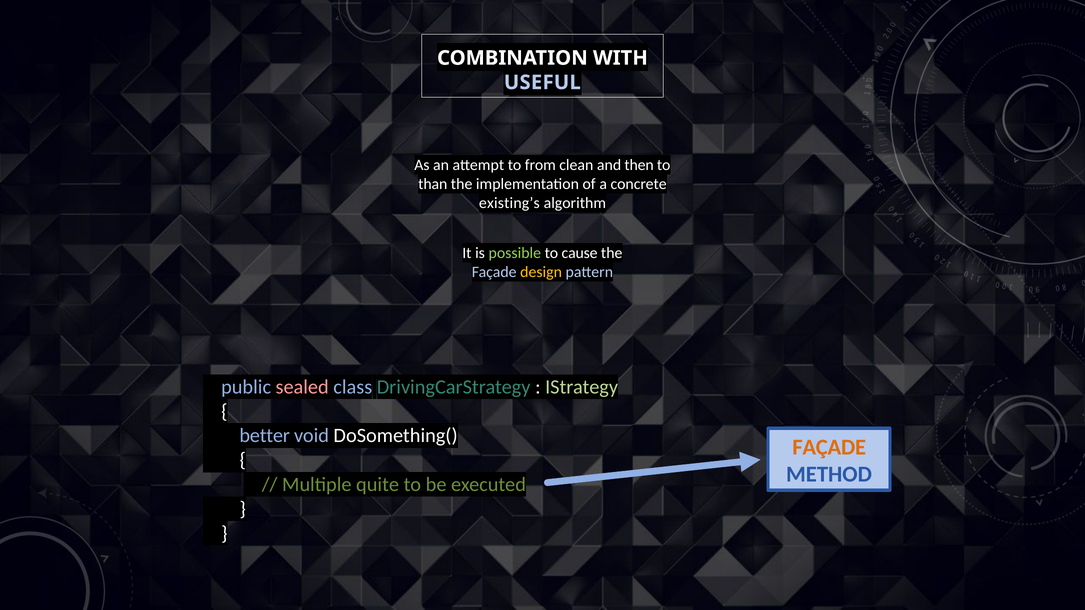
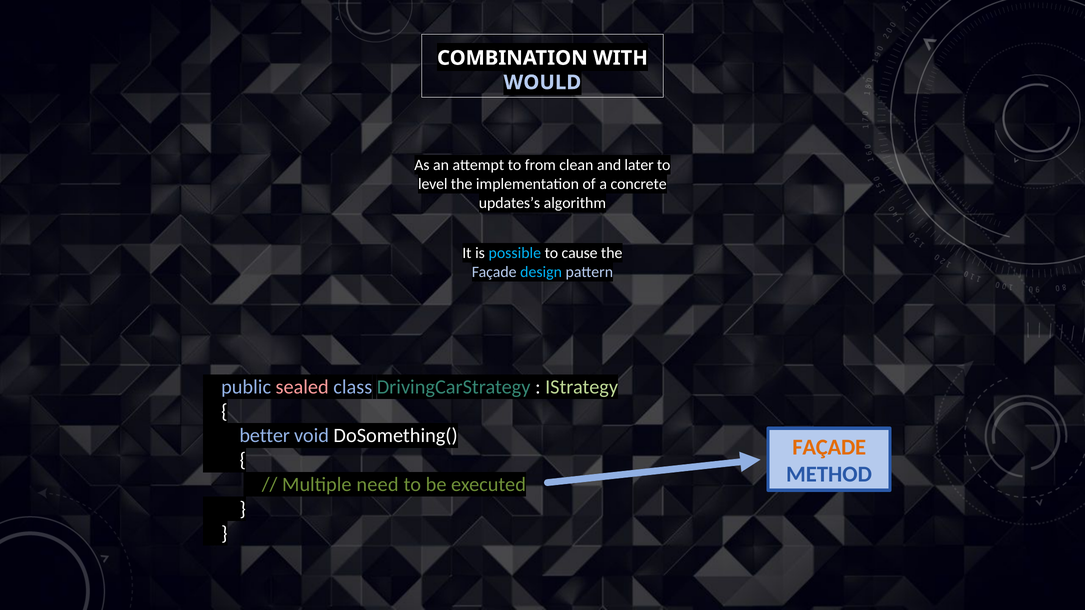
USEFUL: USEFUL -> WOULD (542, 82)
then: then -> later (639, 165)
than: than -> level (433, 184)
existing’s: existing’s -> updates’s (509, 203)
possible colour: light green -> light blue (515, 253)
design colour: yellow -> light blue (541, 272)
quite: quite -> need (378, 485)
